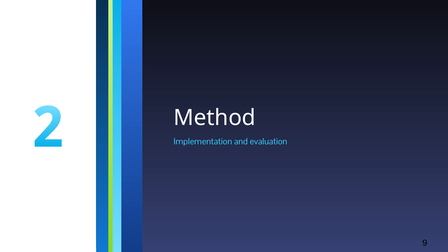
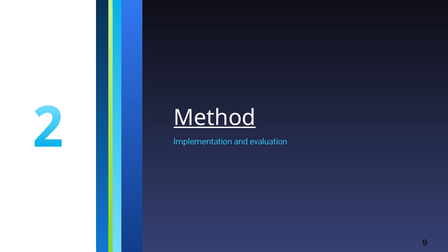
Method underline: none -> present (215, 118)
